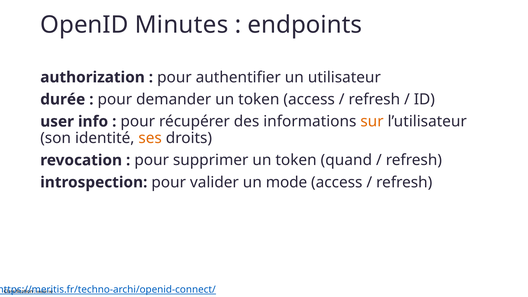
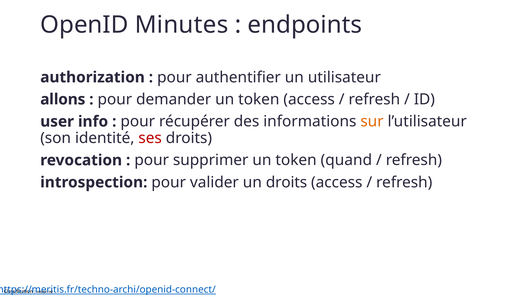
durée: durée -> allons (63, 99)
ses colour: orange -> red (150, 138)
un mode: mode -> droits (287, 182)
